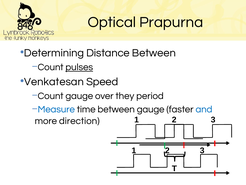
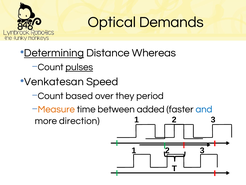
Prapurna: Prapurna -> Demands (171, 22)
Determining underline: none -> present (54, 53)
Distance Between: Between -> Whereas (154, 53)
Count gauge: gauge -> based (79, 96)
Measure colour: blue -> orange (56, 109)
between gauge: gauge -> added (151, 109)
